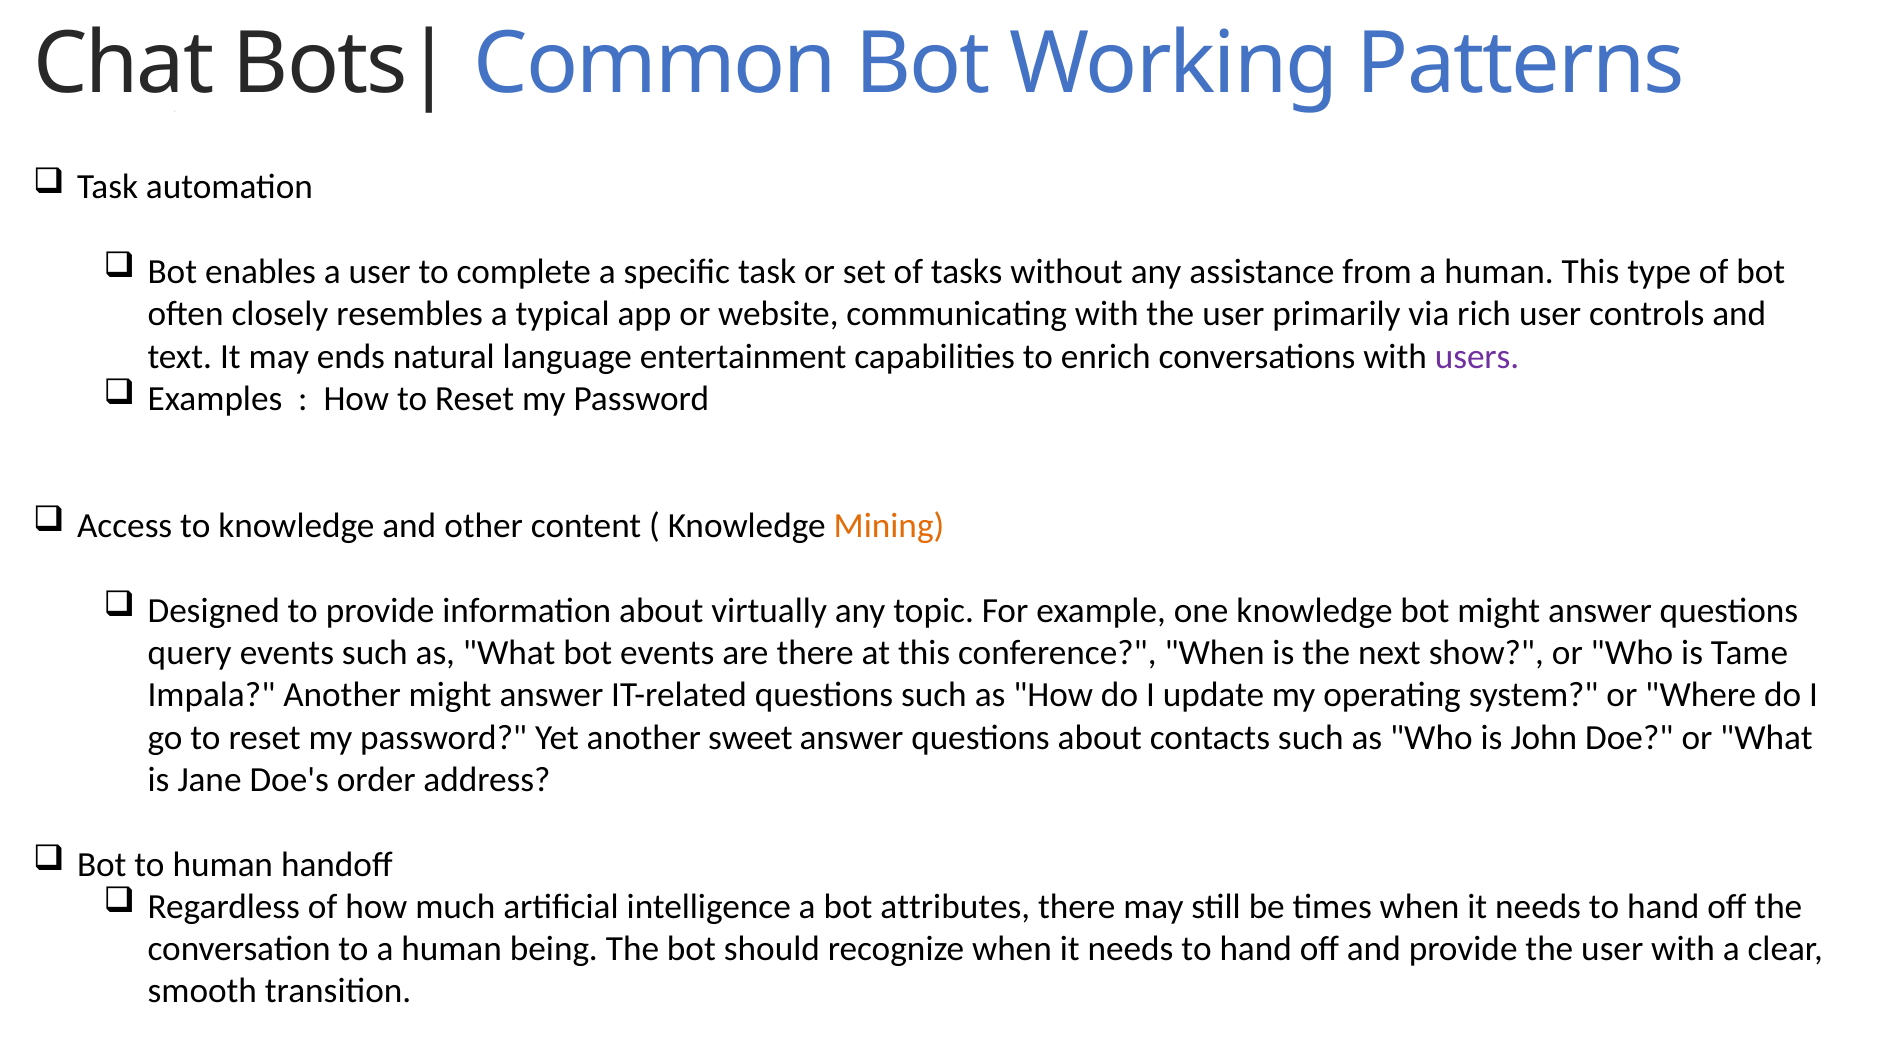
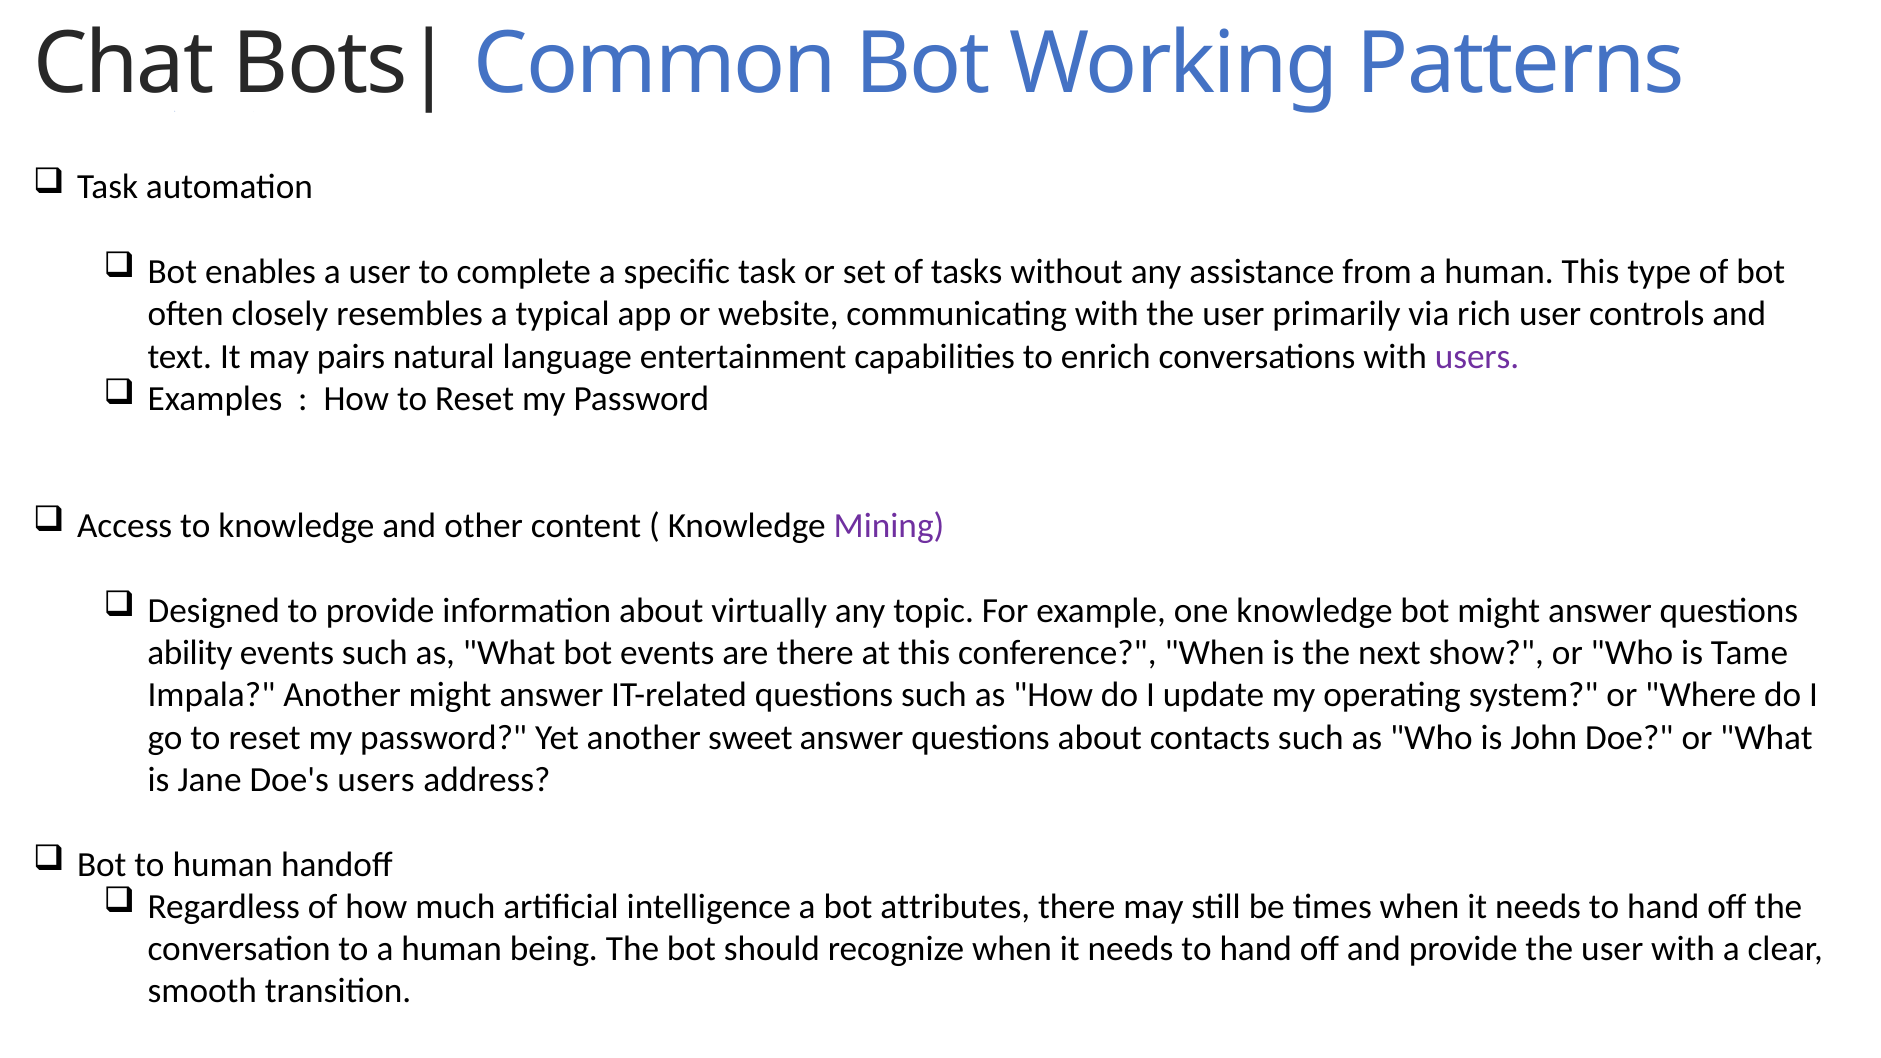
ends: ends -> pairs (351, 357)
Mining colour: orange -> purple (889, 526)
query: query -> ability (190, 653)
Doe's order: order -> users (376, 780)
